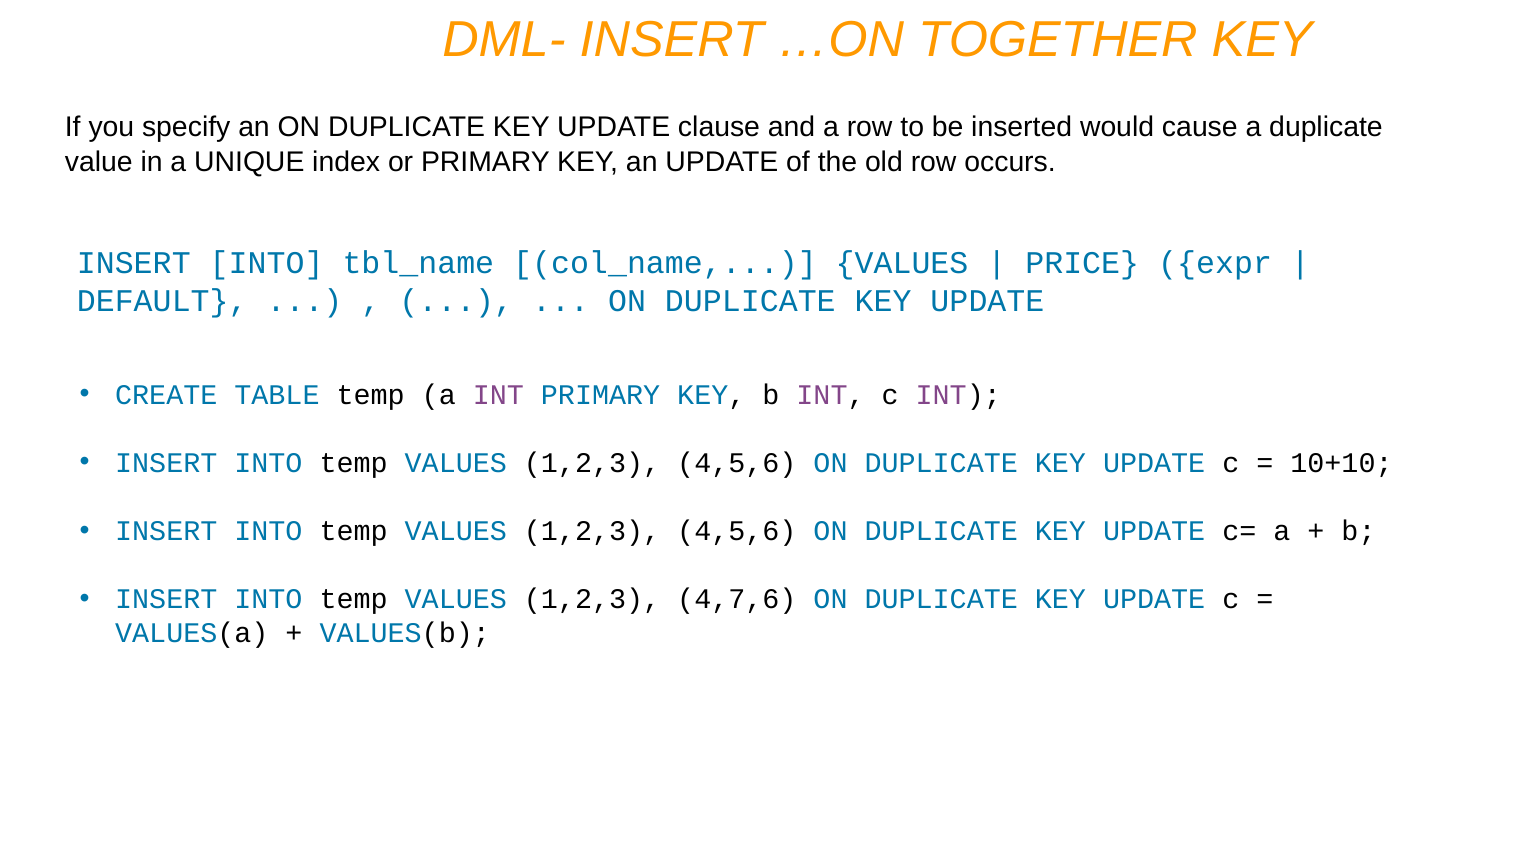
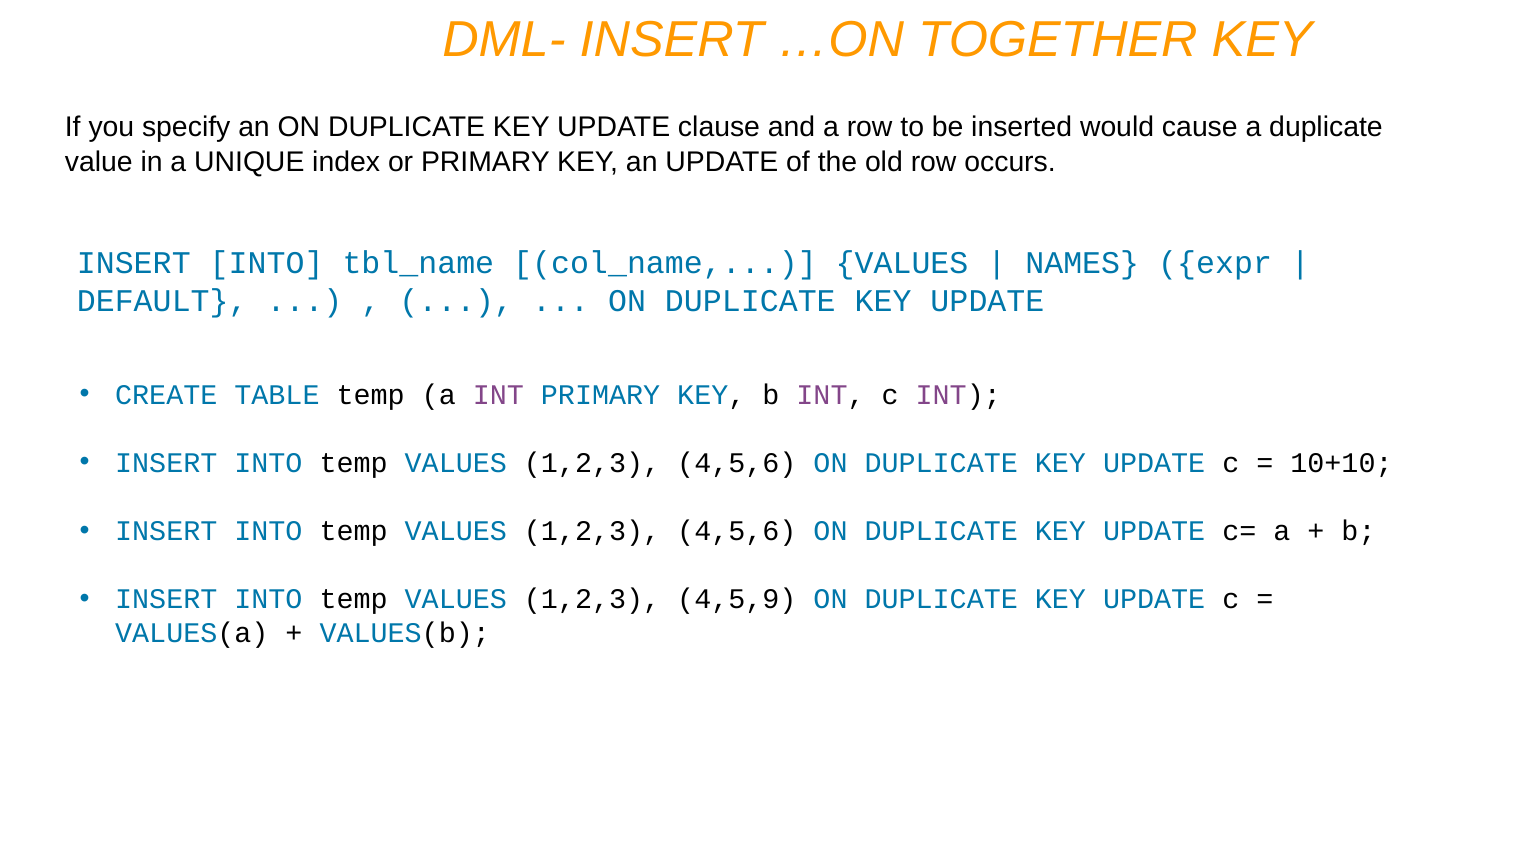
PRICE: PRICE -> NAMES (1082, 263)
4,7,6: 4,7,6 -> 4,5,9 (737, 599)
